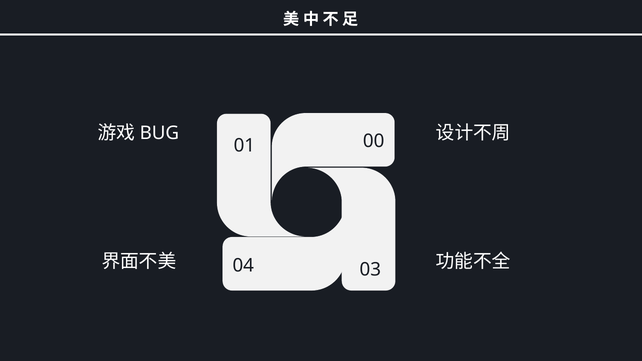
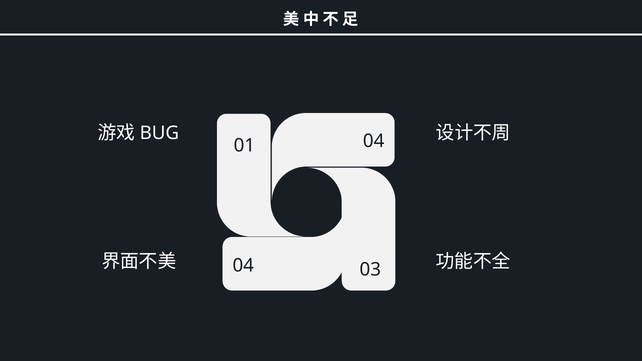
01 00: 00 -> 04 (374, 141)
